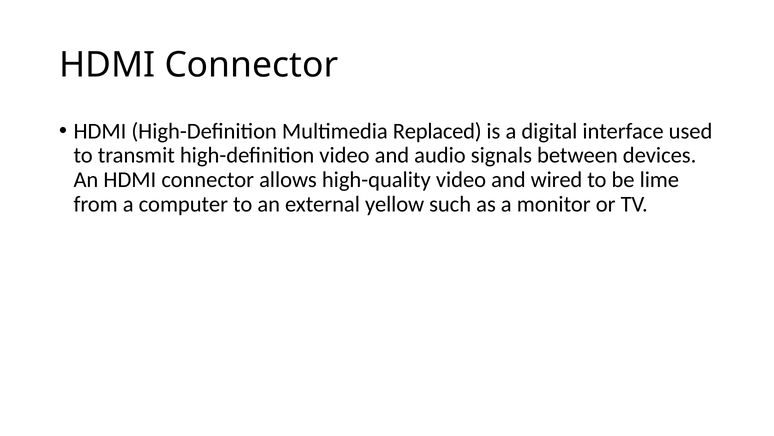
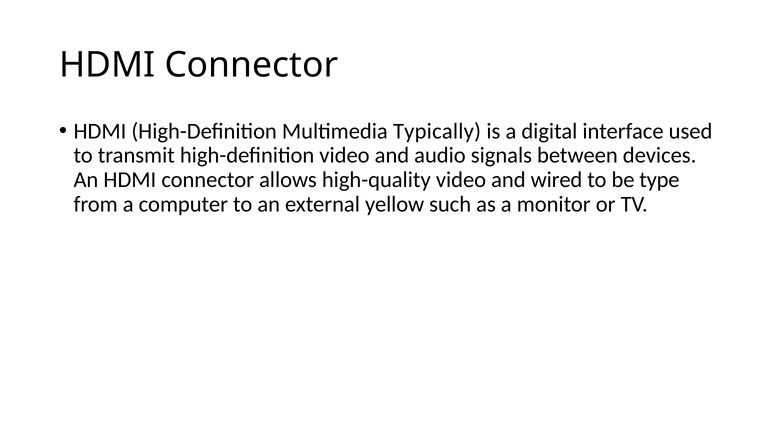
Replaced: Replaced -> Typically (437, 131)
lime: lime -> type (659, 180)
